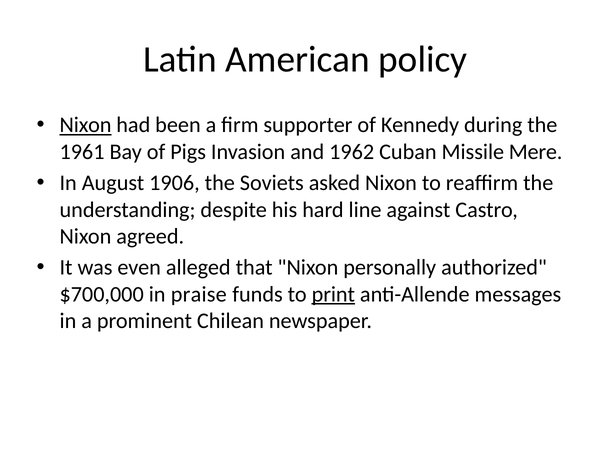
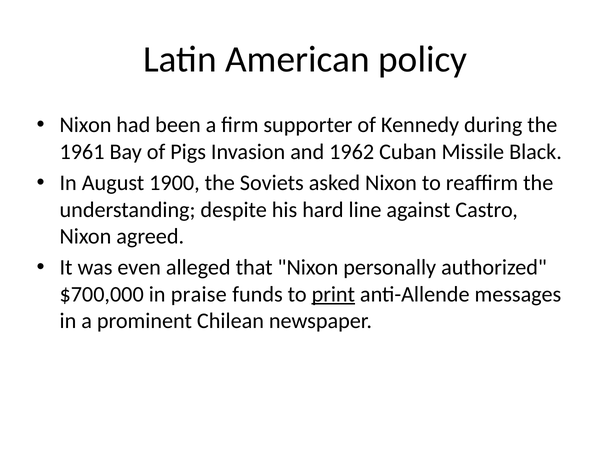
Nixon underline: present -> none (86, 125)
Mere: Mere -> Black (535, 152)
1906: 1906 -> 1900 (174, 183)
